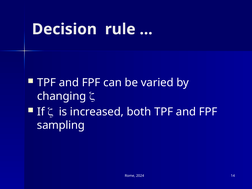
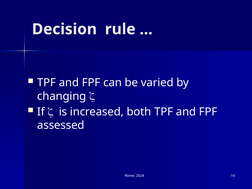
sampling: sampling -> assessed (61, 125)
